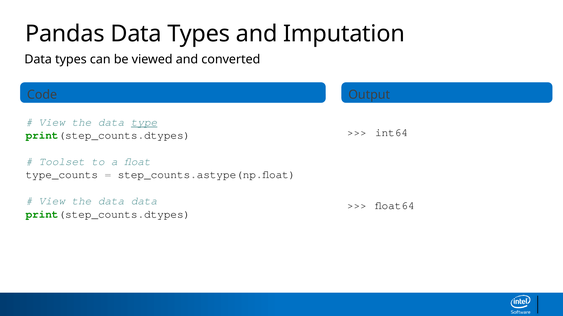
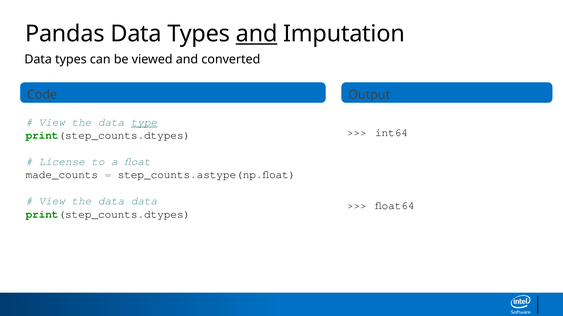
and underline: none -> present (257, 34)
Toolset: Toolset -> License (62, 162)
type_counts: type_counts -> made_counts (62, 175)
